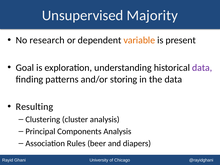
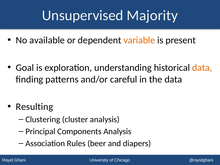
research: research -> available (47, 40)
data colour: purple -> orange (202, 68)
storing: storing -> careful (124, 79)
